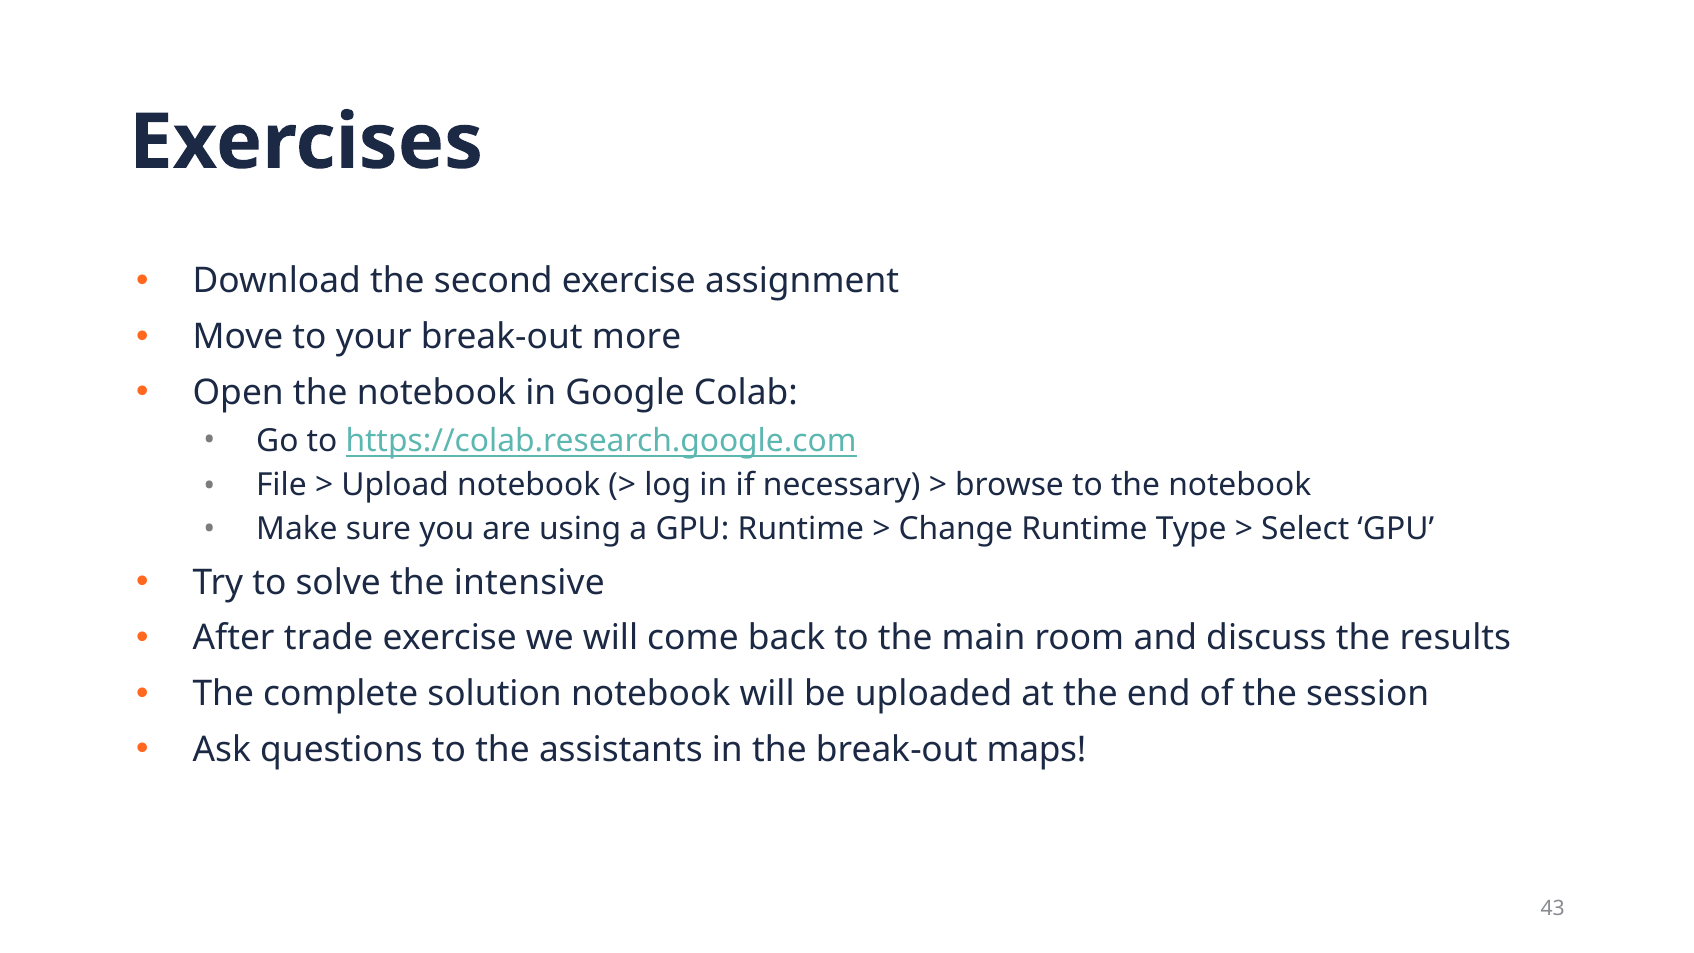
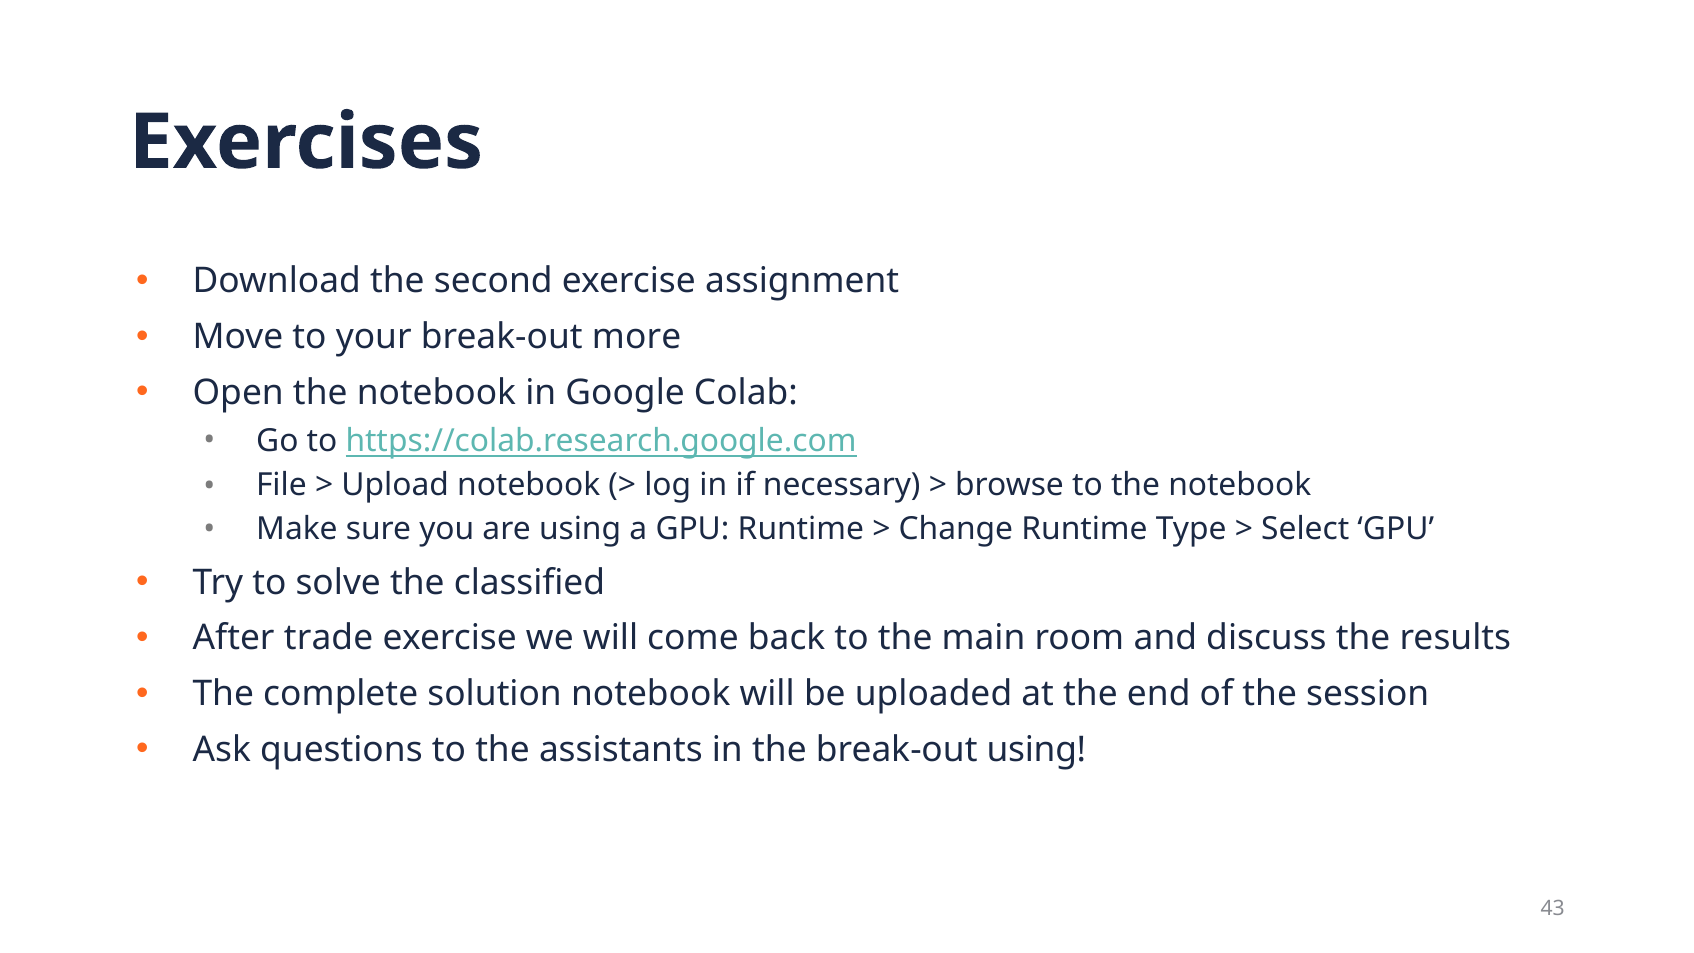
intensive: intensive -> classified (529, 582)
break-out maps: maps -> using (1036, 750)
